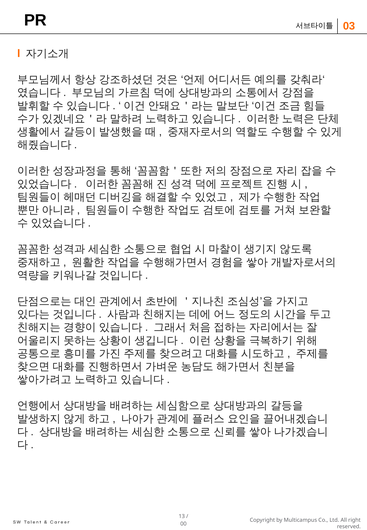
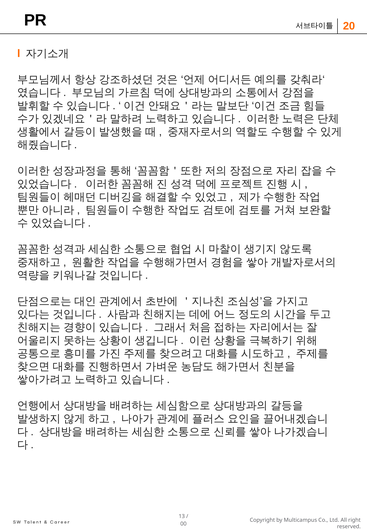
03: 03 -> 20 (349, 26)
